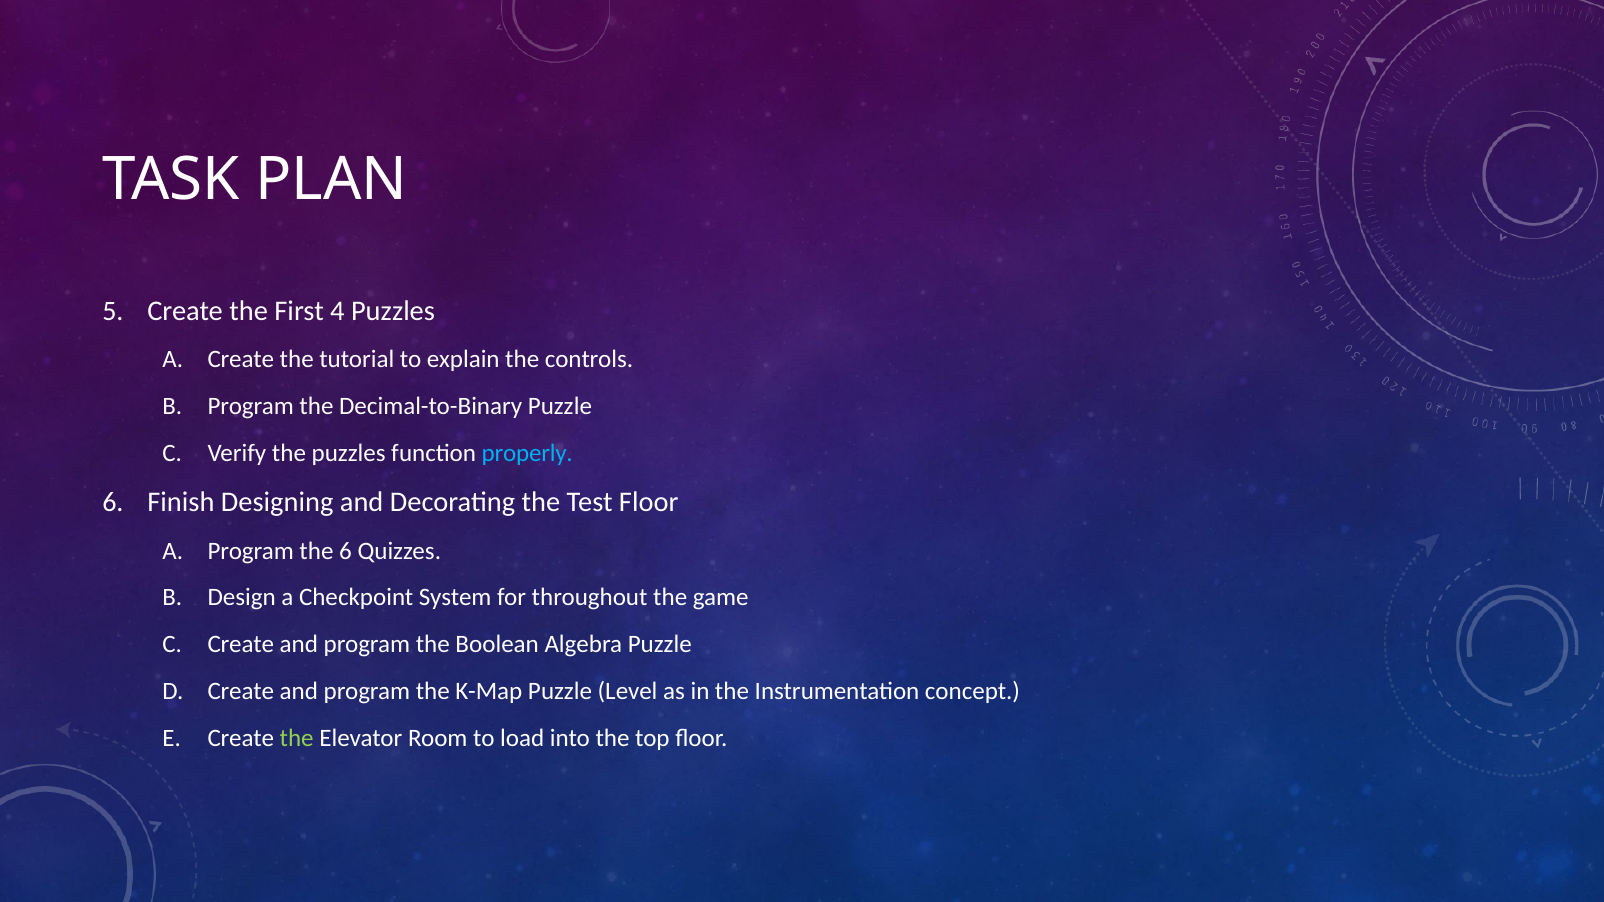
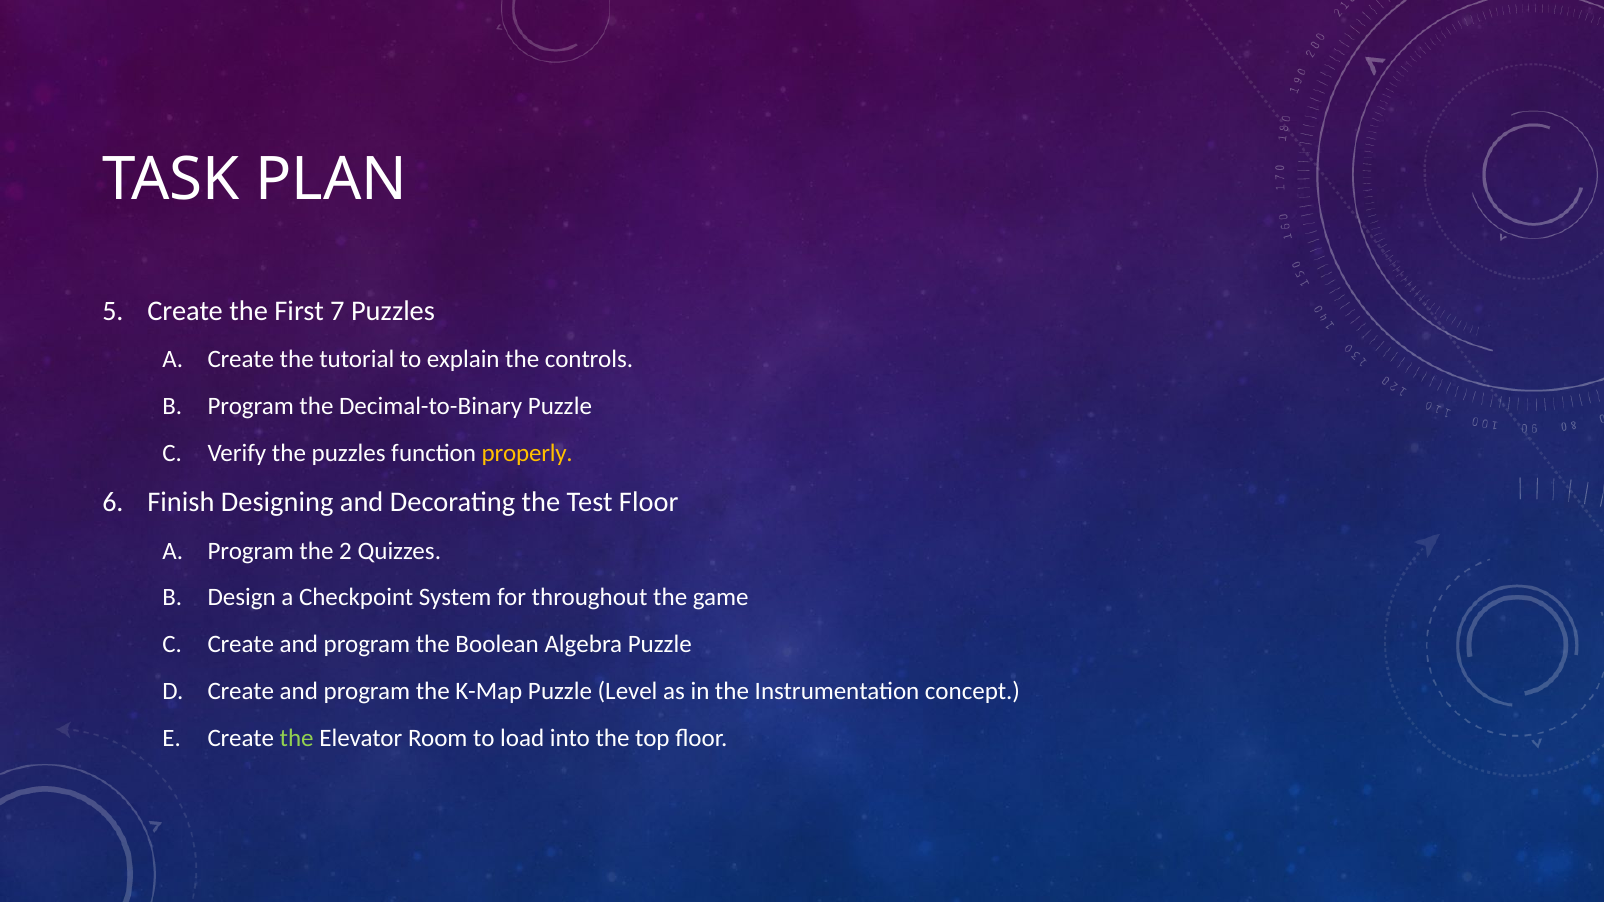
4: 4 -> 7 (337, 311)
properly colour: light blue -> yellow (527, 453)
the 6: 6 -> 2 (345, 551)
